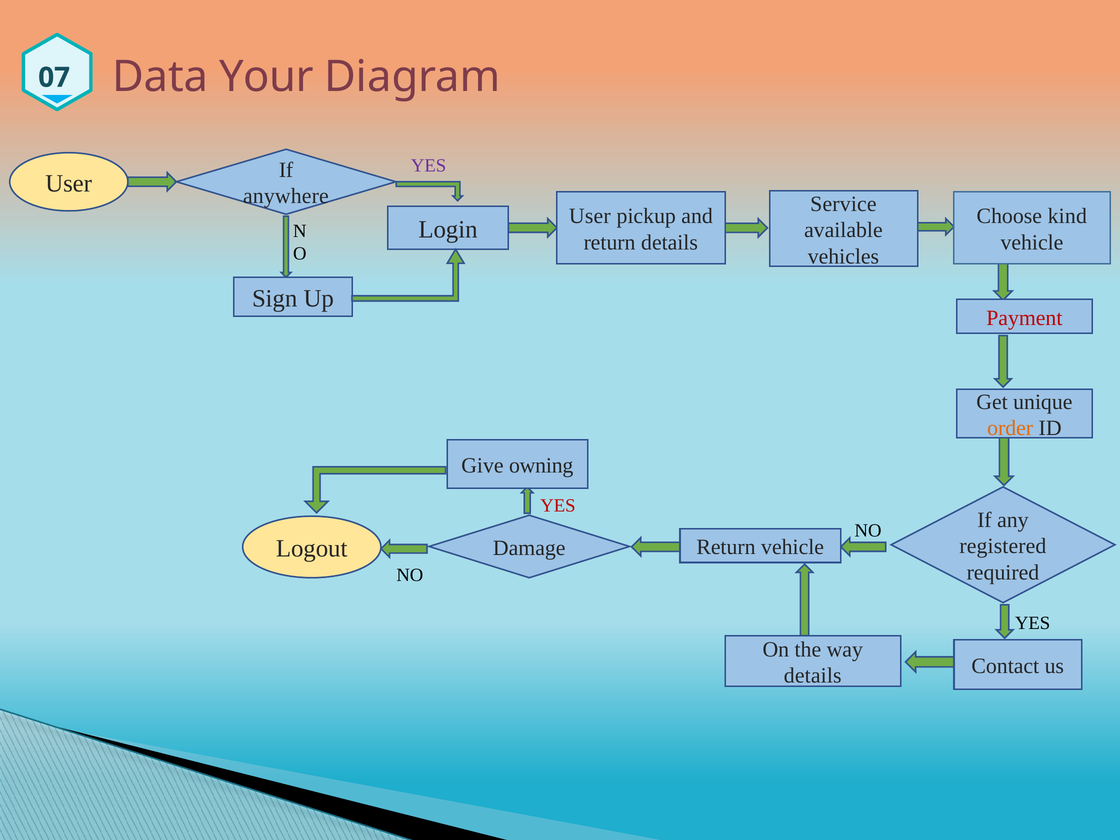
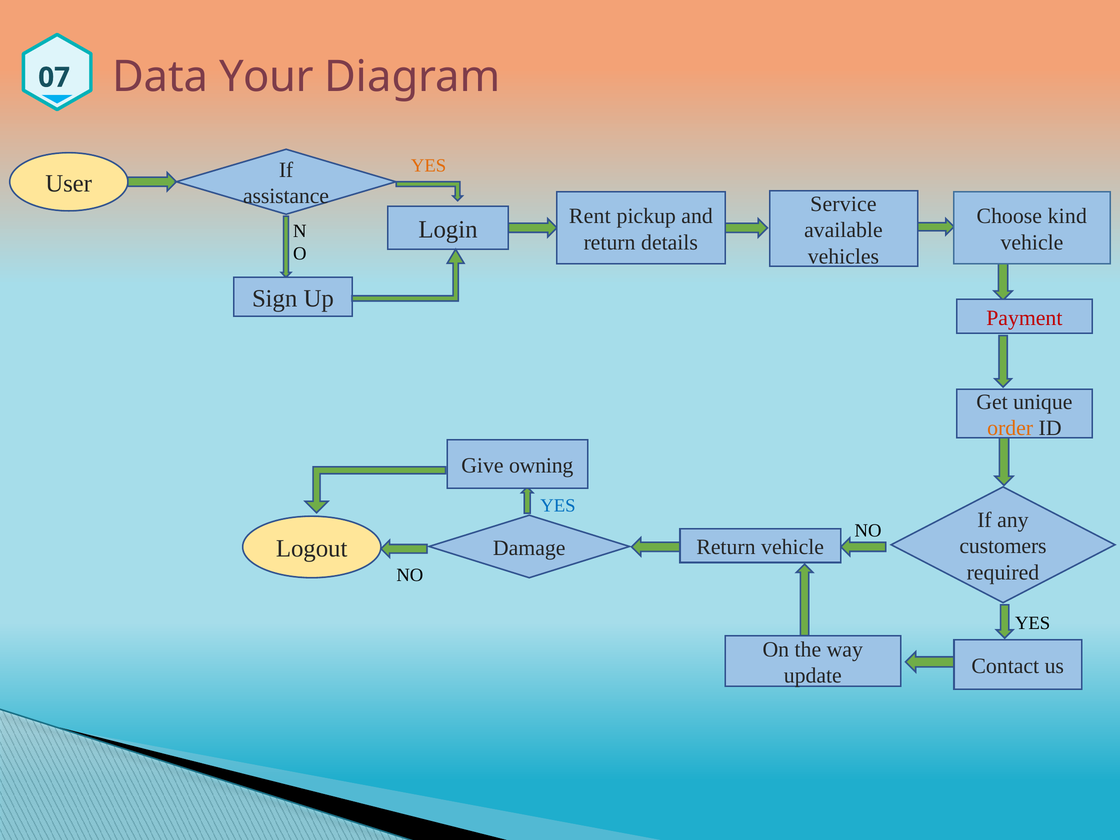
YES colour: purple -> orange (429, 166)
anywhere: anywhere -> assistance (286, 196)
User: User -> Rent (590, 216)
YES colour: red -> blue (558, 506)
registered: registered -> customers (1003, 546)
details: details -> update (813, 676)
